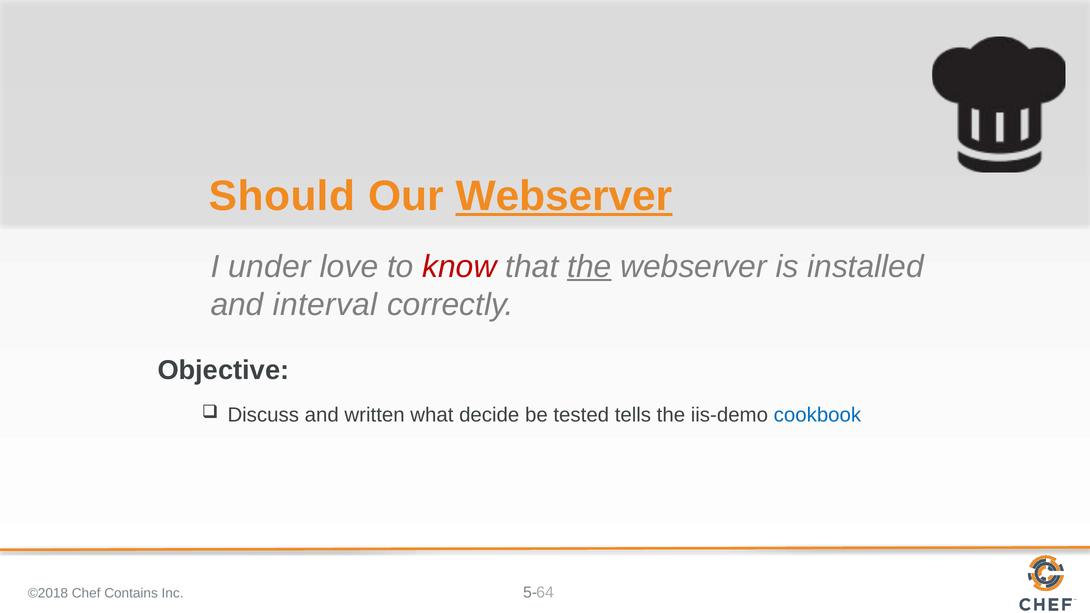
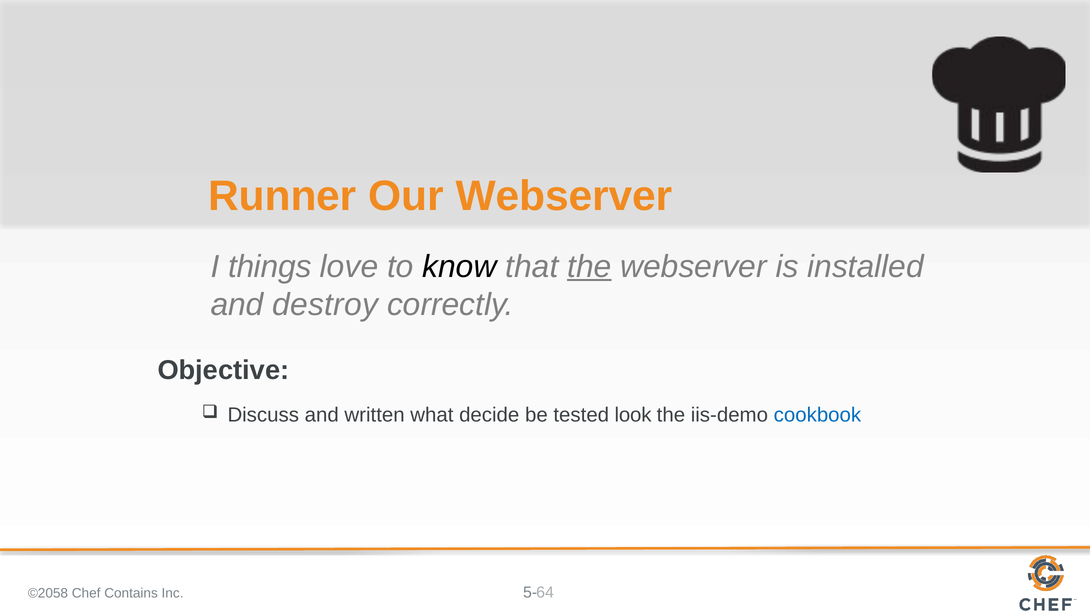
Should: Should -> Runner (282, 196)
Webserver underline: present -> none (564, 196)
under: under -> things (270, 267)
know colour: red -> black (459, 267)
interval: interval -> destroy (325, 305)
tells: tells -> look (633, 415)
©2018: ©2018 -> ©2058 (48, 593)
